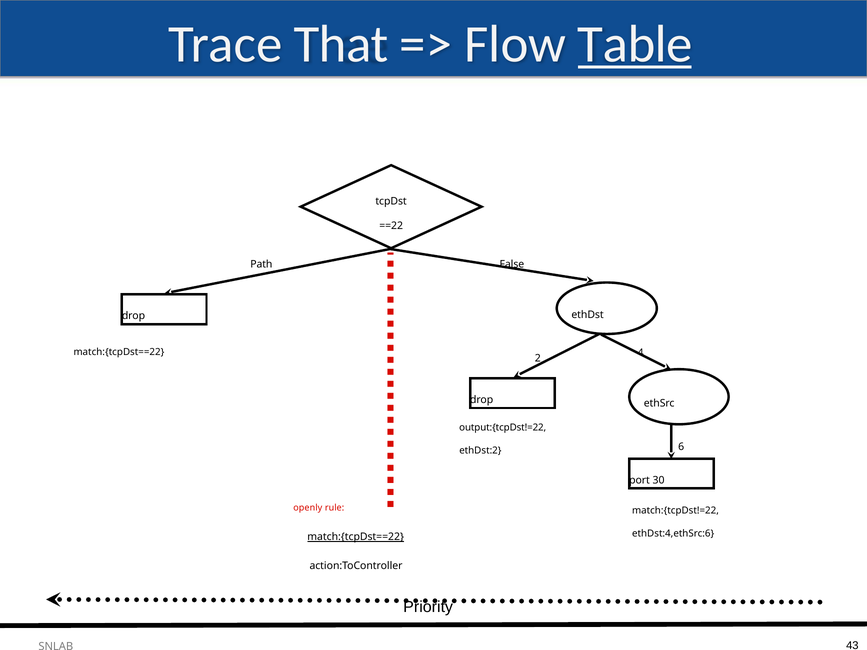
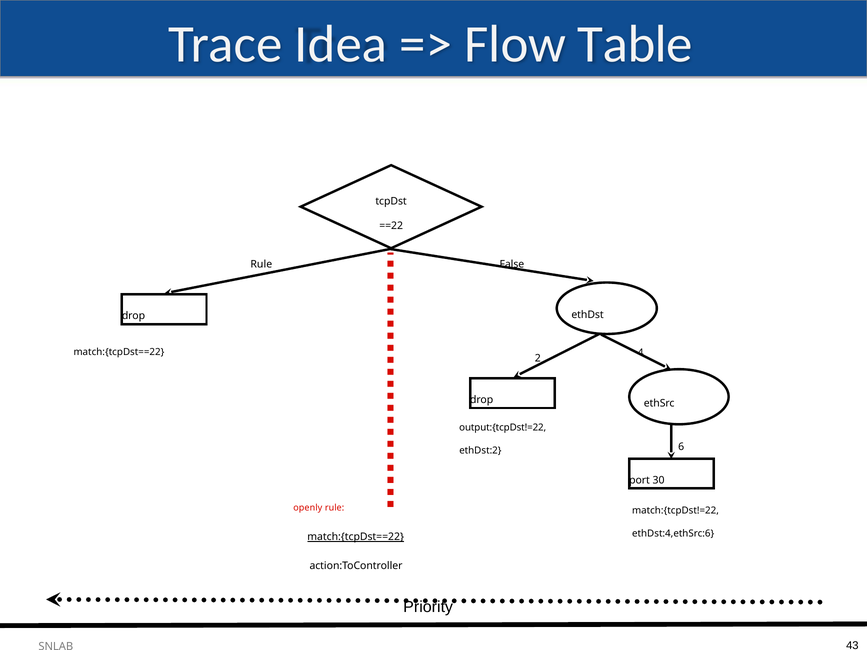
That: That -> Idea (341, 44)
Table underline: present -> none (635, 44)
Path: Path -> Rule (261, 264)
